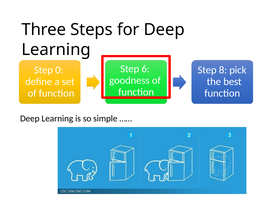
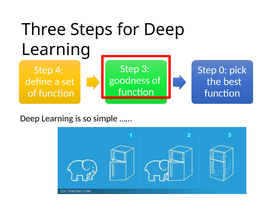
6: 6 -> 3 (146, 69)
0: 0 -> 4 (59, 70)
8: 8 -> 0 (223, 70)
